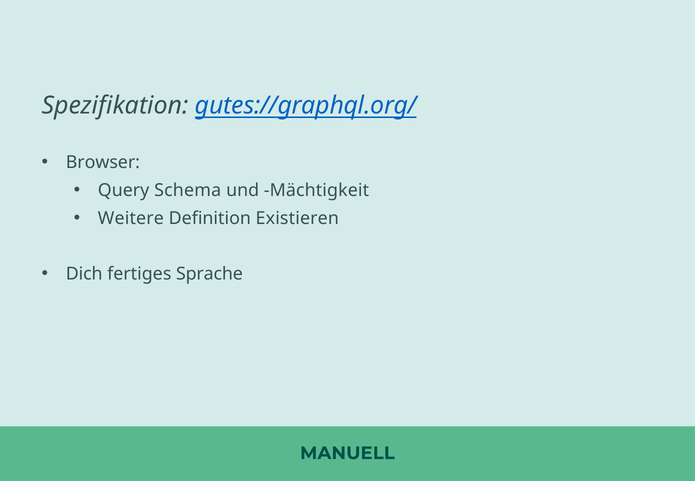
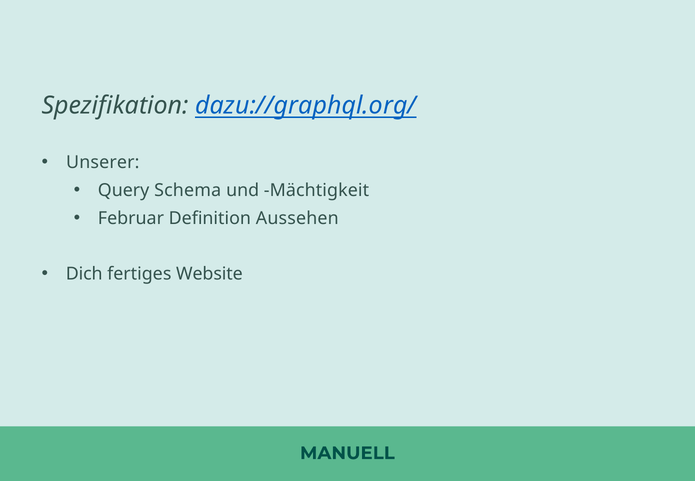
gutes://graphql.org/: gutes://graphql.org/ -> dazu://graphql.org/ (306, 106)
Browser: Browser -> Unserer (103, 163)
Weitere: Weitere -> Februar (131, 218)
Existieren: Existieren -> Aussehen (297, 218)
Sprache: Sprache -> Website (209, 274)
